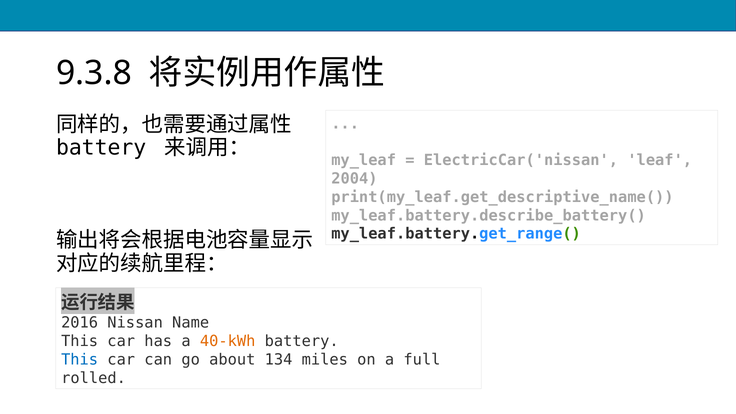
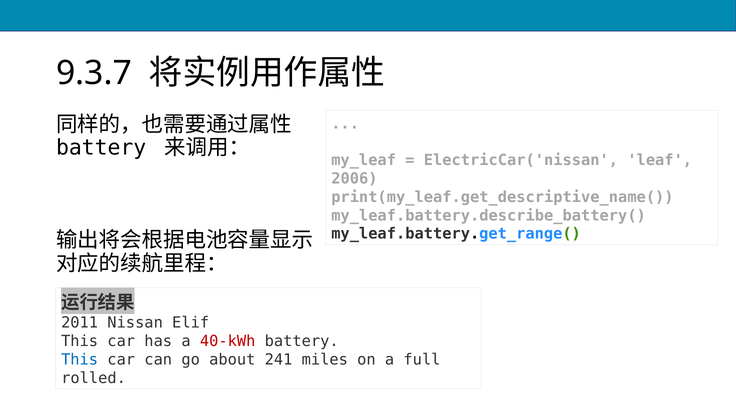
9.3.8: 9.3.8 -> 9.3.7 (94, 73)
2004: 2004 -> 2006 (354, 179)
2016: 2016 -> 2011 (80, 323)
Name: Name -> Elif (191, 323)
40-kWh colour: orange -> red (228, 341)
134: 134 -> 241 (279, 360)
